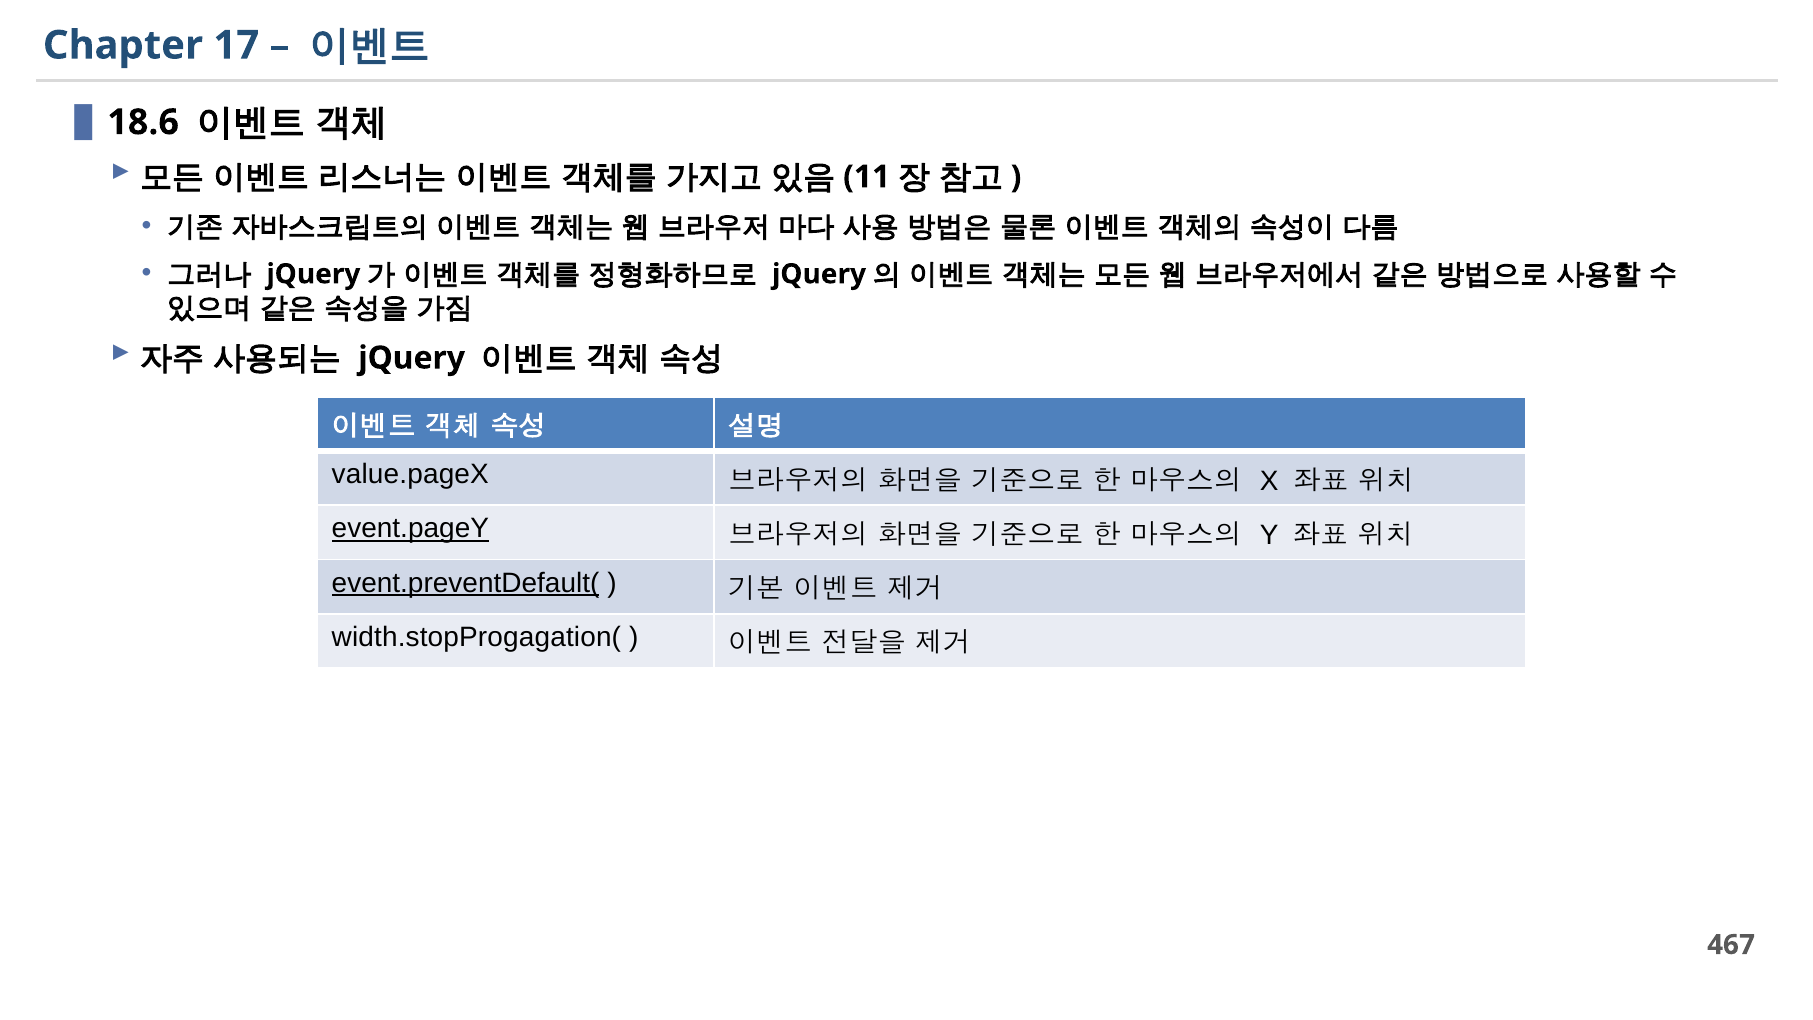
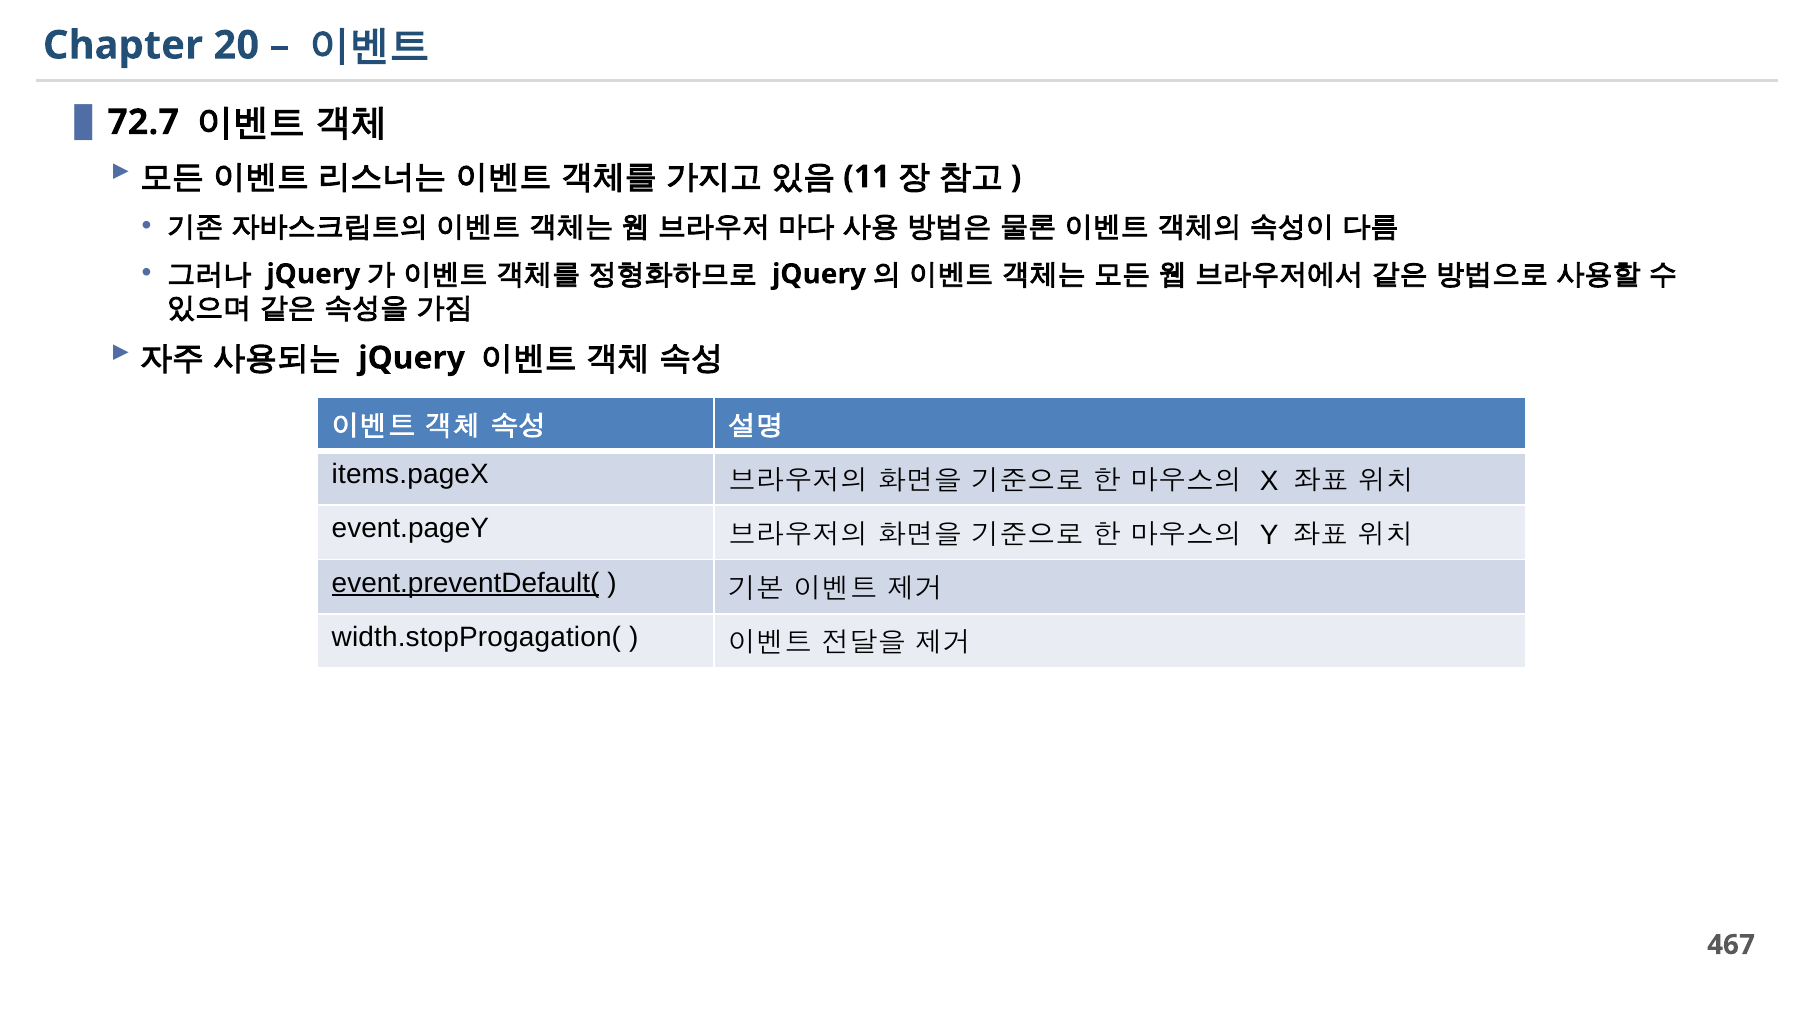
17: 17 -> 20 (236, 45)
18.6: 18.6 -> 72.7 (143, 122)
value.pageX: value.pageX -> items.pageX (410, 474)
event.pageY underline: present -> none (410, 528)
